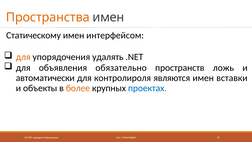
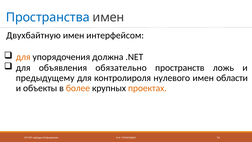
Пространства colour: orange -> blue (48, 17)
Статическому: Статическому -> Двухбайтную (33, 35)
удалять: удалять -> должна (108, 57)
автоматически: автоматически -> предыдущему (45, 78)
являются: являются -> нулевого (172, 78)
вставки: вставки -> области (232, 78)
проектах colour: blue -> orange (147, 88)
